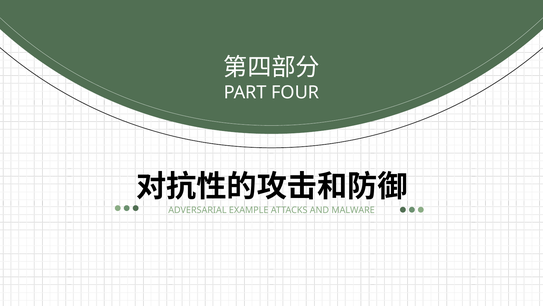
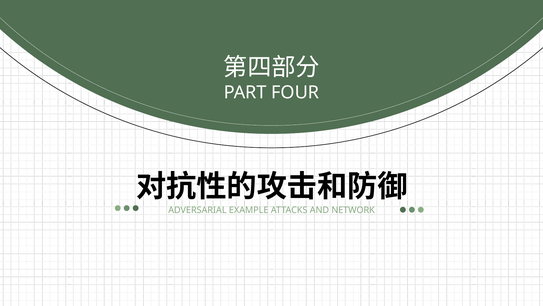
MALWARE: MALWARE -> NETWORK (353, 210)
